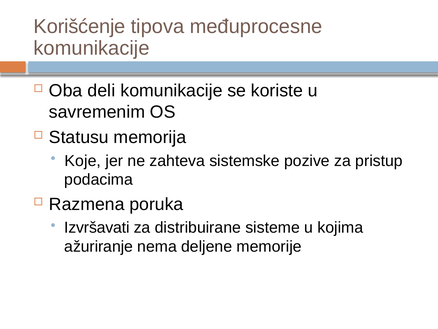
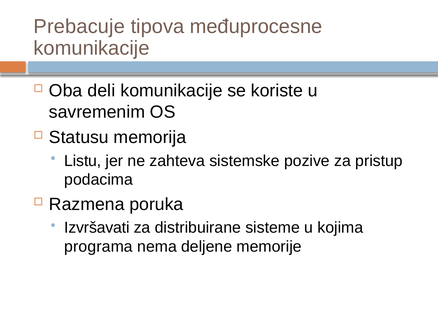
Korišćenje: Korišćenje -> Prebacuje (79, 27)
Koje: Koje -> Listu (83, 161)
ažuriranje: ažuriranje -> programa (99, 246)
